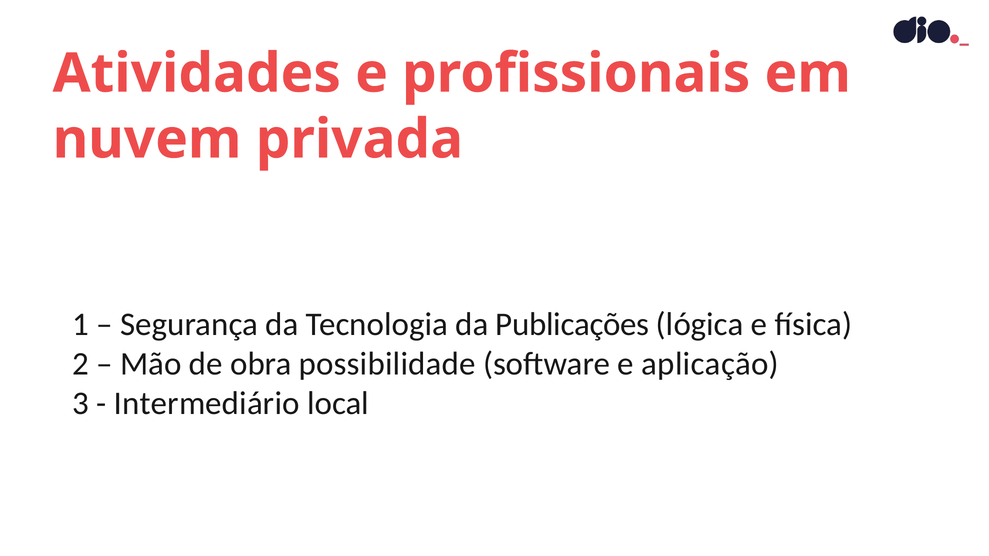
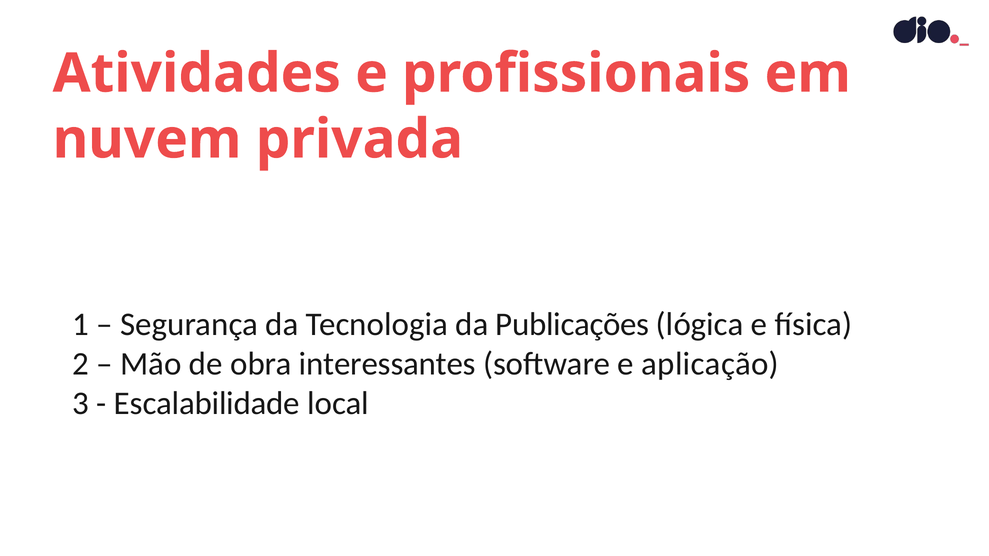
possibilidade: possibilidade -> interessantes (387, 364)
Intermediário: Intermediário -> Escalabilidade (207, 403)
